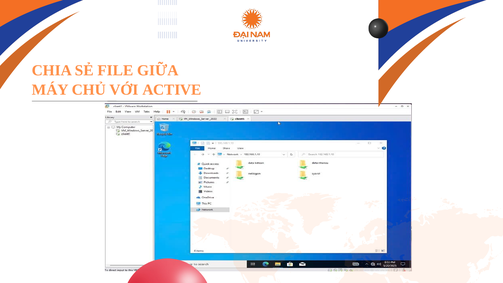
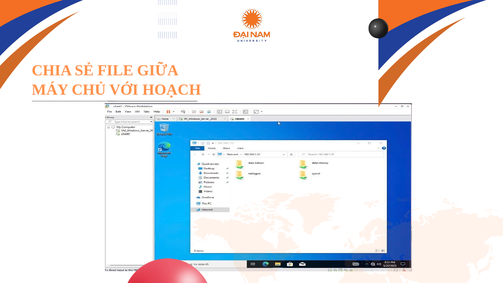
ACTIVE: ACTIVE -> HOẠCH (172, 90)
